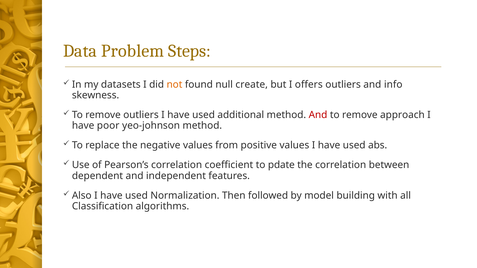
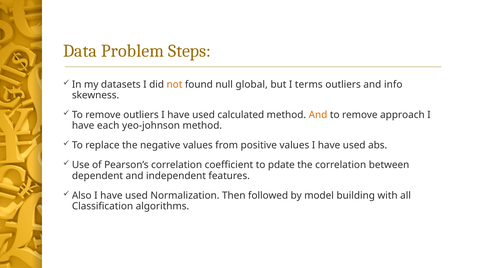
create: create -> global (252, 85)
offers: offers -> terms (309, 85)
additional: additional -> calculated (241, 115)
And colour: red -> orange (318, 115)
poor: poor -> each (108, 126)
